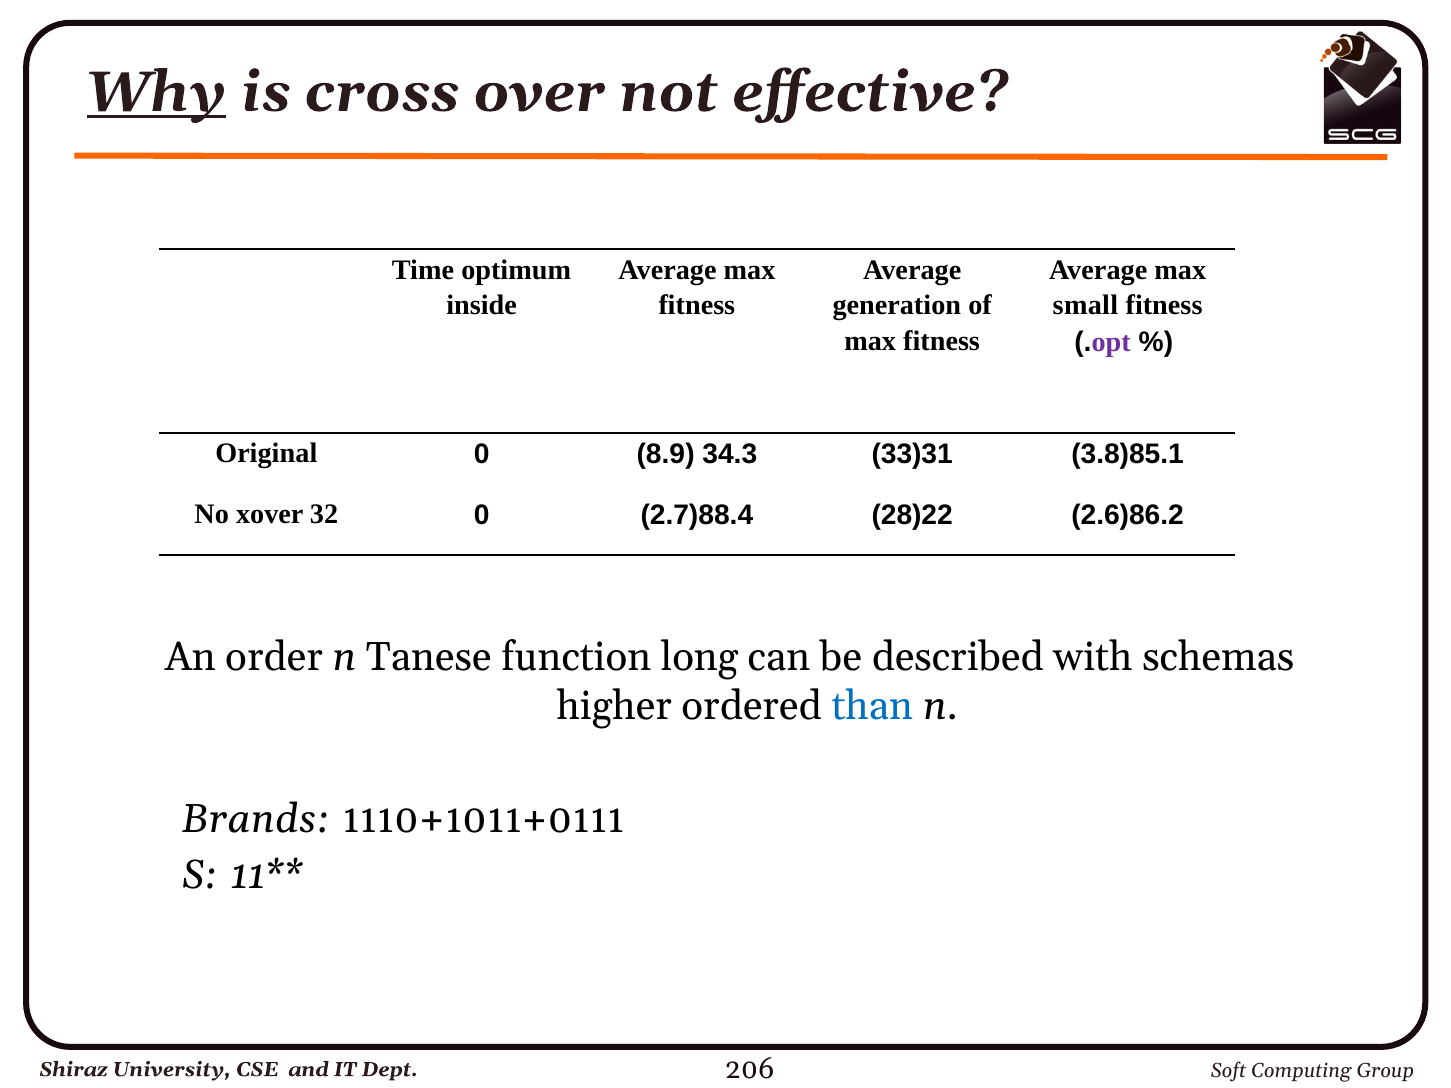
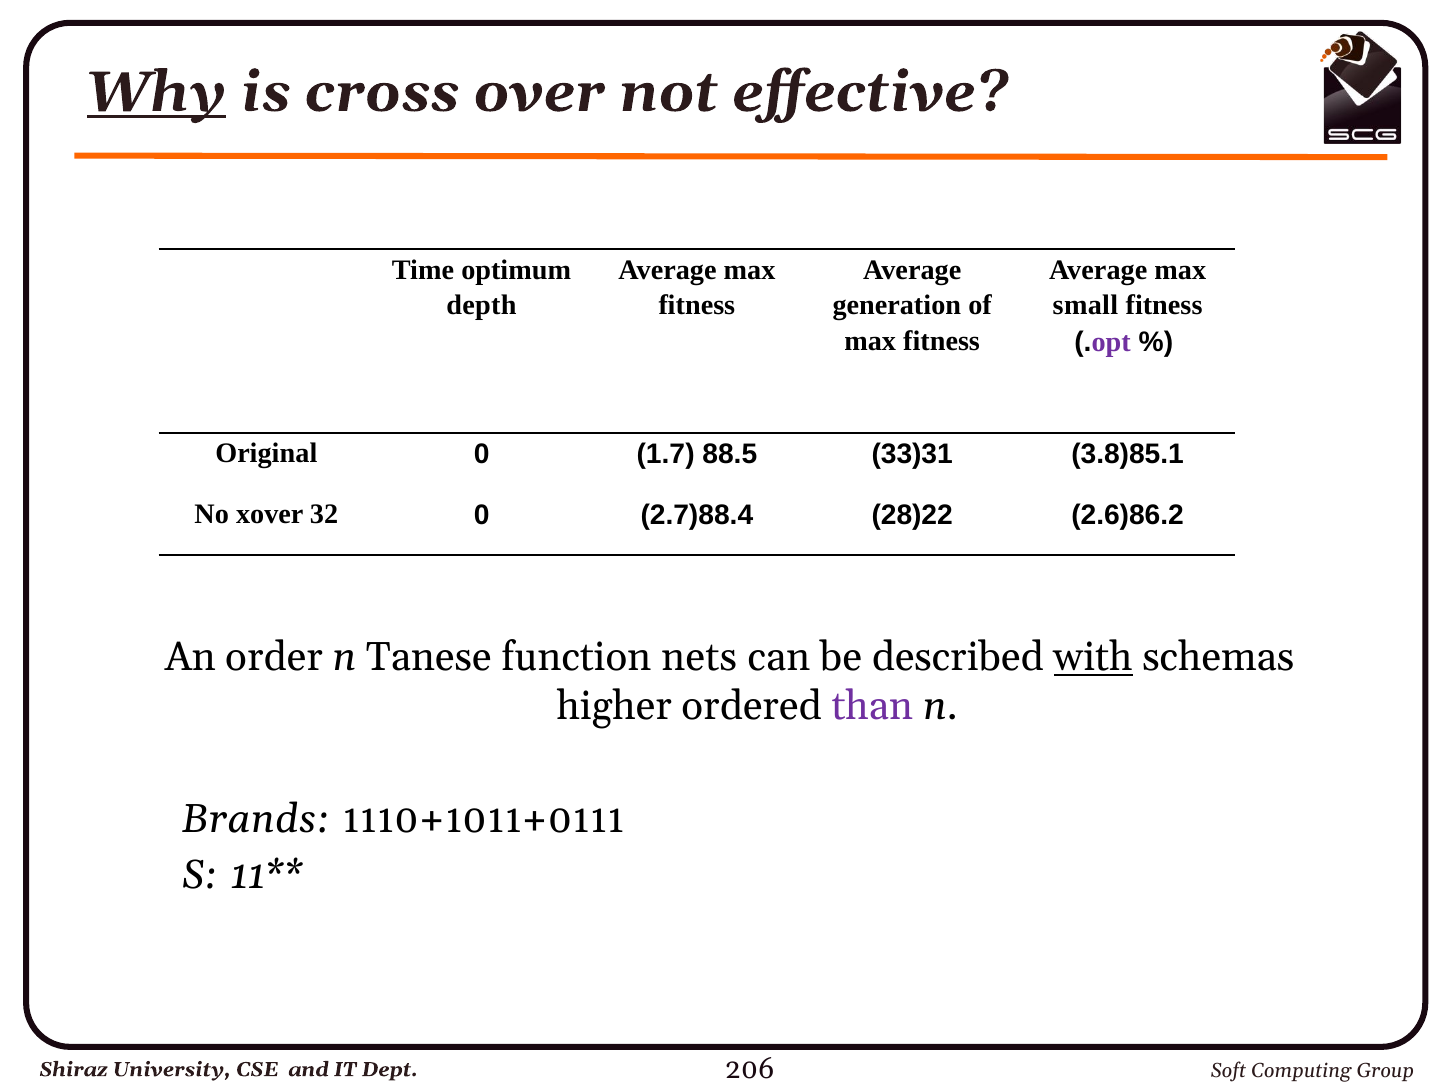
inside: inside -> depth (482, 306)
34.3: 34.3 -> 88.5 (730, 454)
8.9: 8.9 -> 1.7 (666, 454)
long: long -> nets (699, 658)
with underline: none -> present (1093, 658)
than colour: blue -> purple (872, 706)
